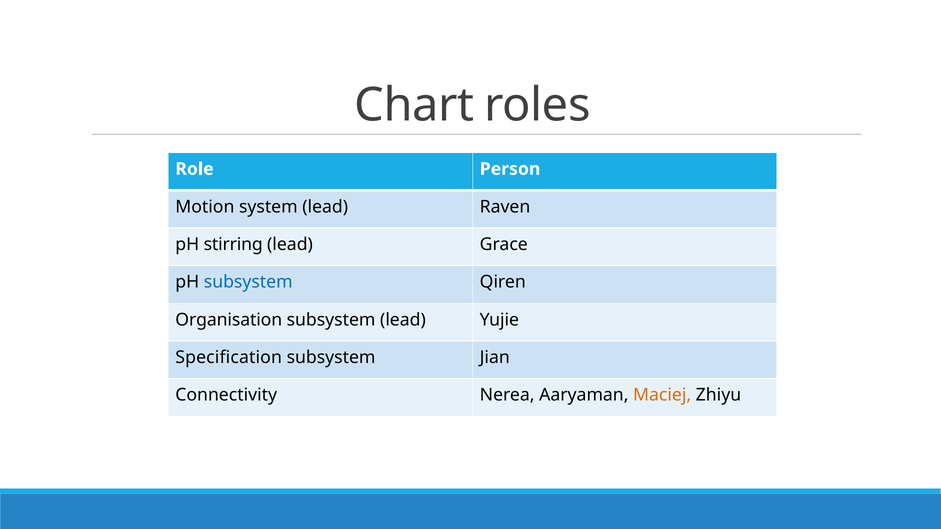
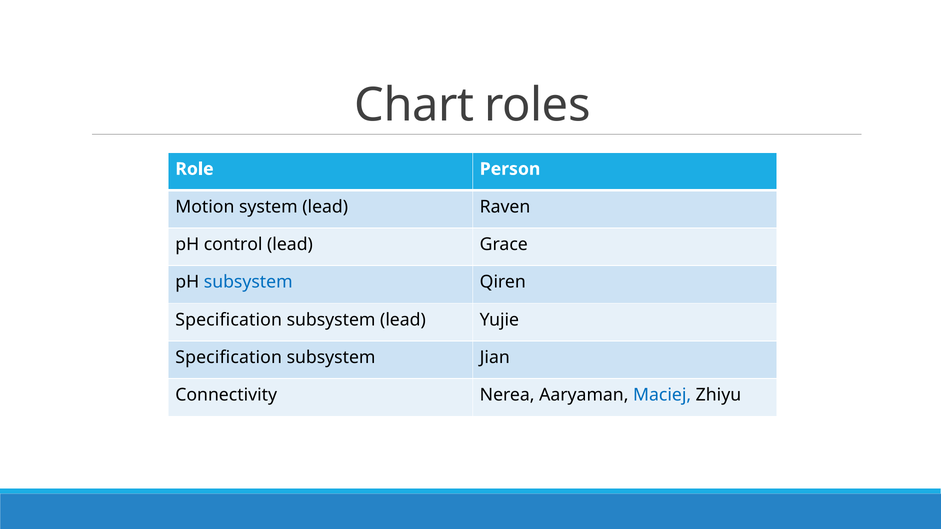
stirring: stirring -> control (233, 245)
Organisation: Organisation -> Specification (229, 320)
Maciej colour: orange -> blue (662, 395)
